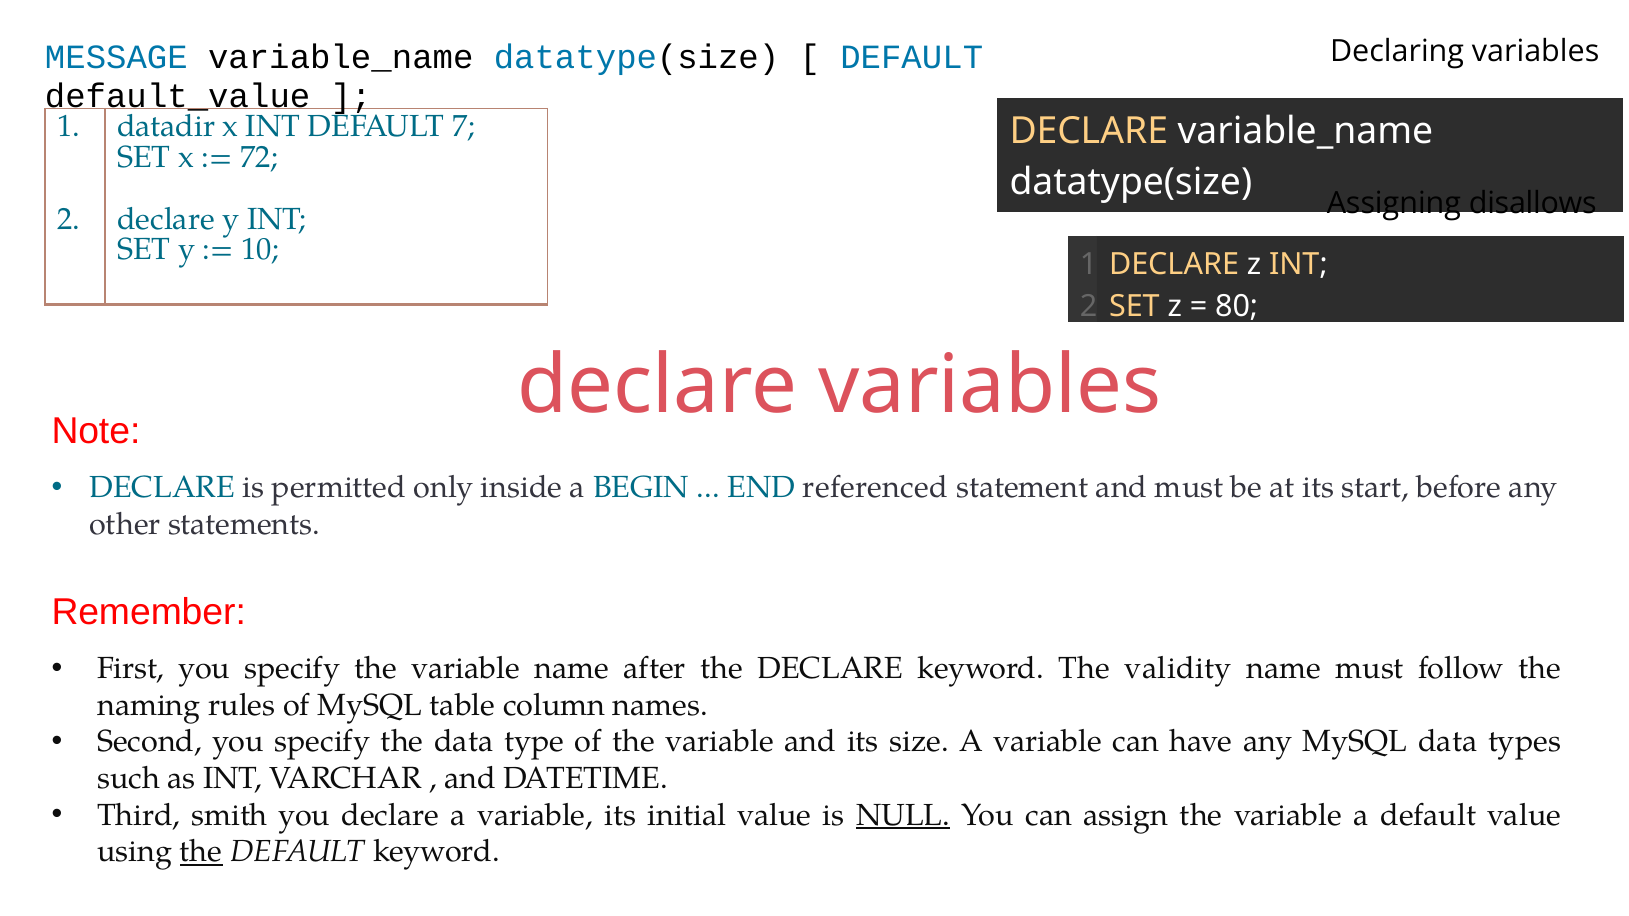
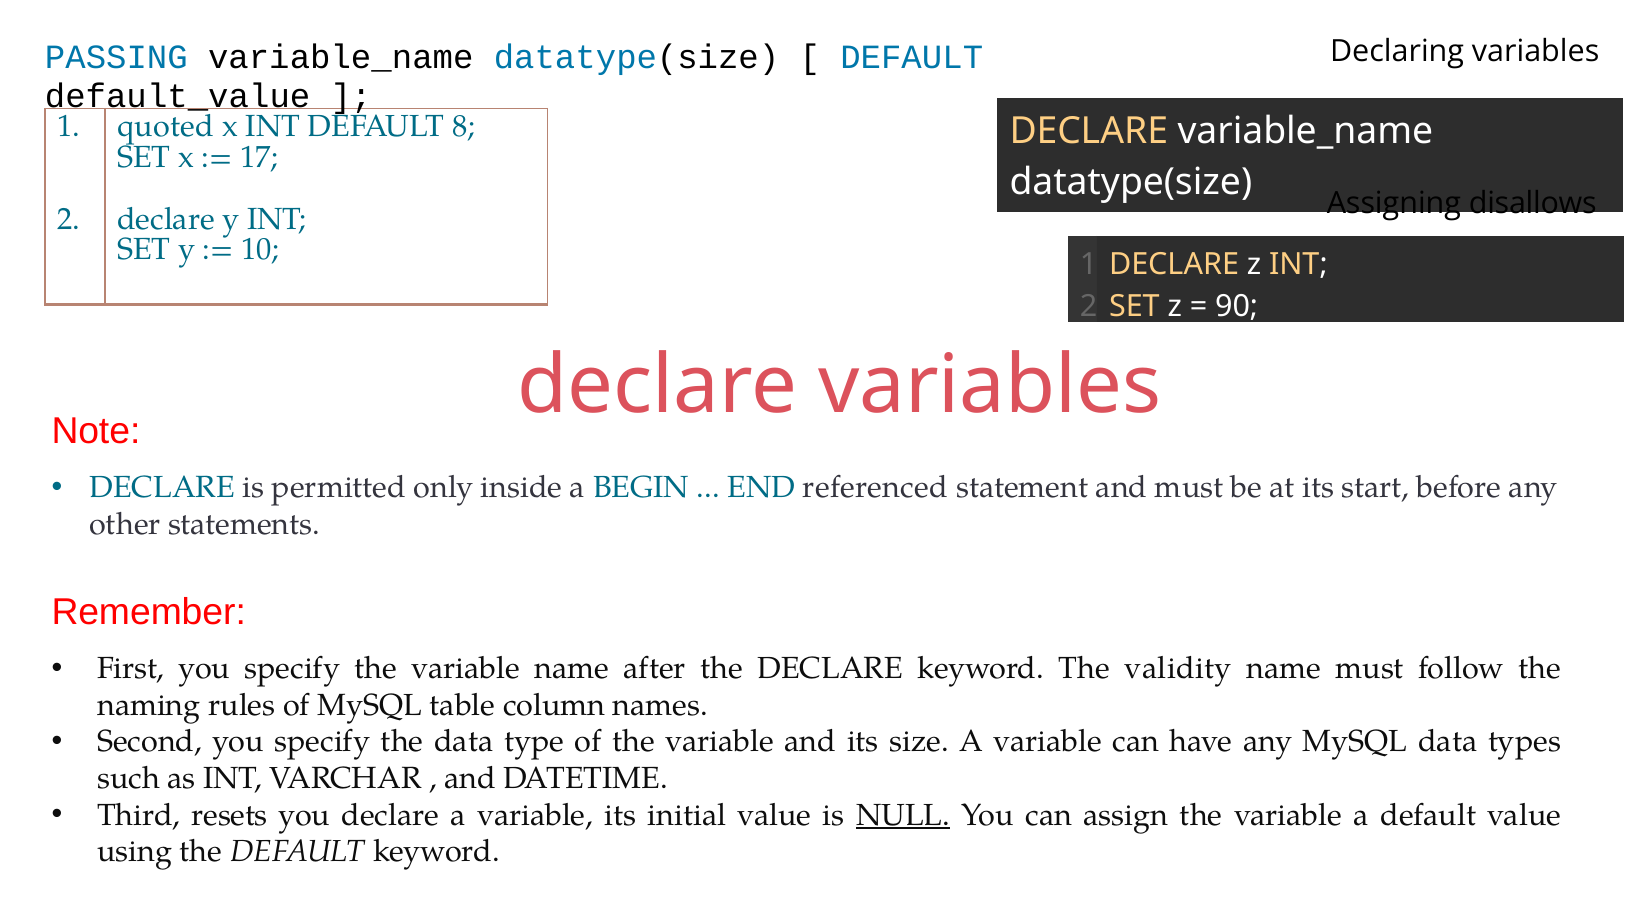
MESSAGE: MESSAGE -> PASSING (116, 58)
datadir: datadir -> quoted (166, 127)
7: 7 -> 8 (464, 127)
72: 72 -> 17 (259, 158)
80: 80 -> 90 (1237, 306)
smith: smith -> resets (230, 815)
the underline: present -> none (201, 852)
